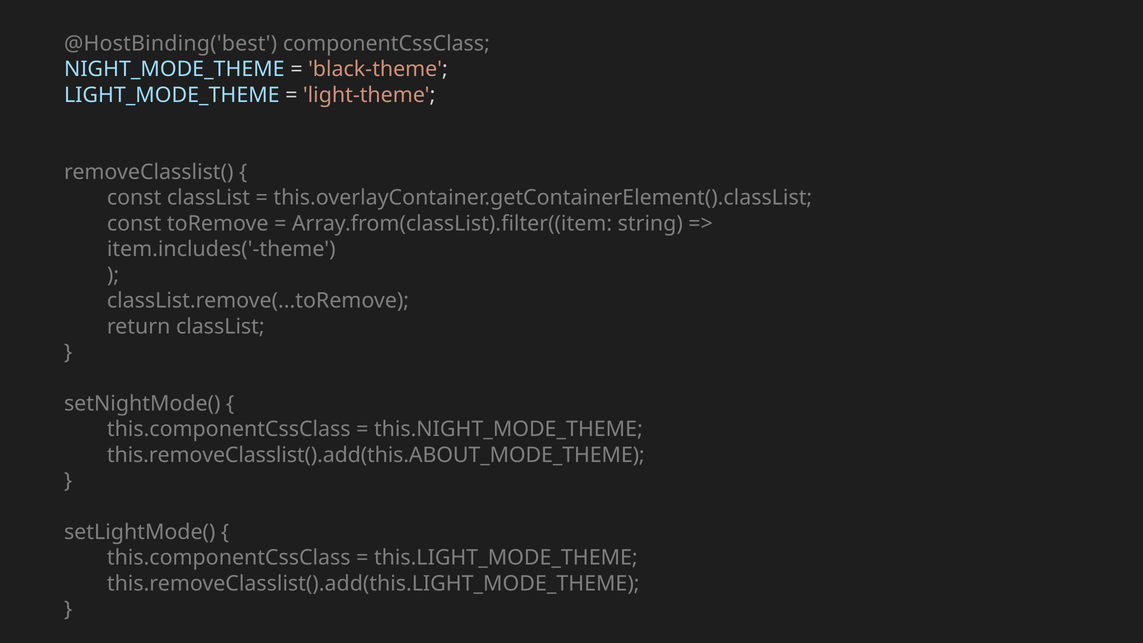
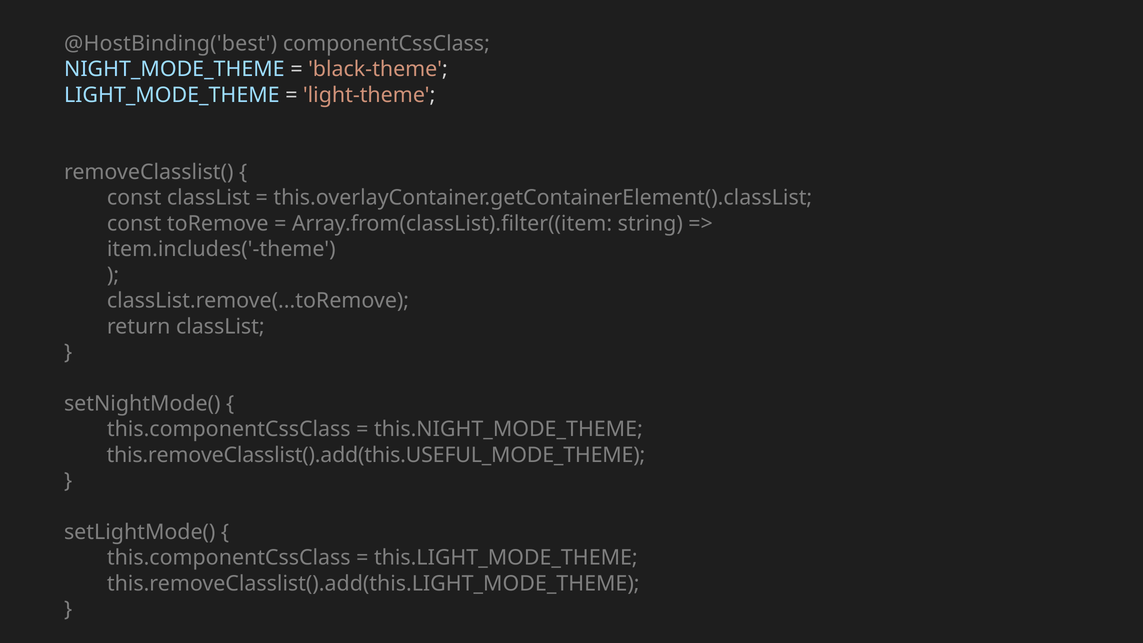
this.removeClasslist().add(this.ABOUT_MODE_THEME: this.removeClasslist().add(this.ABOUT_MODE_THEME -> this.removeClasslist().add(this.USEFUL_MODE_THEME (376, 455)
